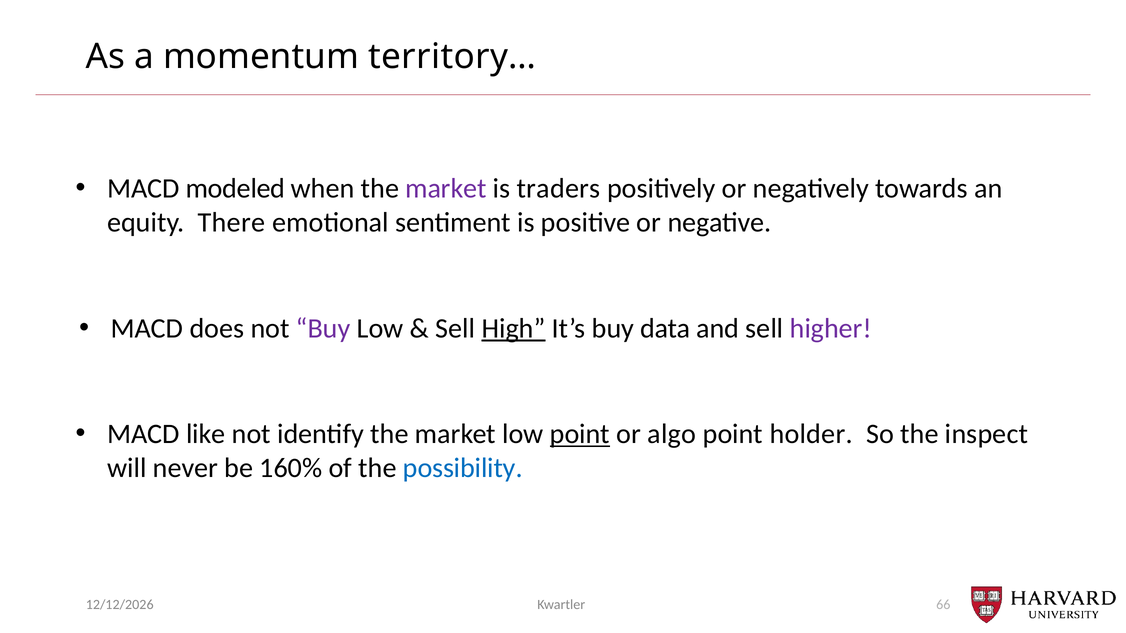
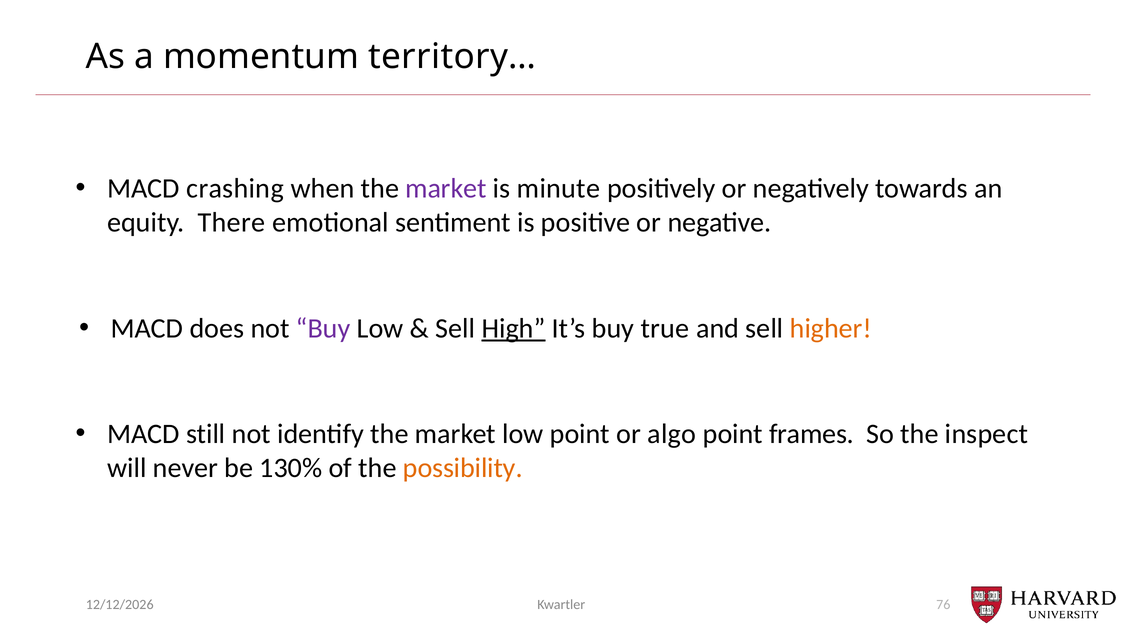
modeled: modeled -> crashing (235, 189)
traders: traders -> minute (559, 189)
data: data -> true (665, 329)
higher colour: purple -> orange (831, 329)
like: like -> still (206, 434)
point underline: present -> none (580, 434)
holder: holder -> frames (812, 434)
160%: 160% -> 130% (291, 468)
possibility colour: blue -> orange (463, 468)
66: 66 -> 76 (943, 605)
